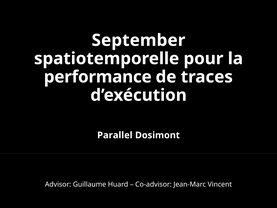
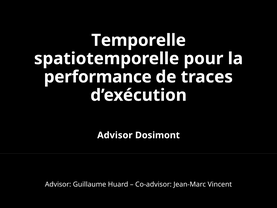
September: September -> Temporelle (139, 40)
Parallel: Parallel -> Advisor (115, 135)
